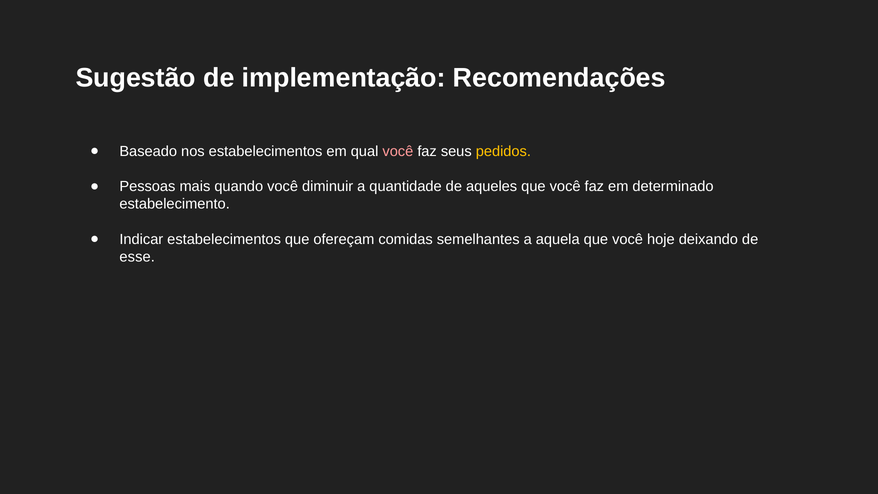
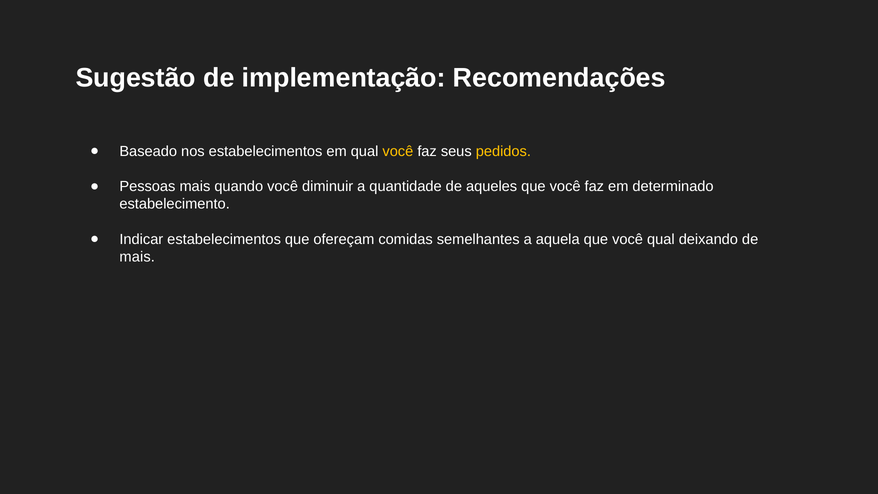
você colour: pink -> yellow (398, 151)
você hoje: hoje -> qual (661, 239)
esse: esse -> mais (137, 257)
